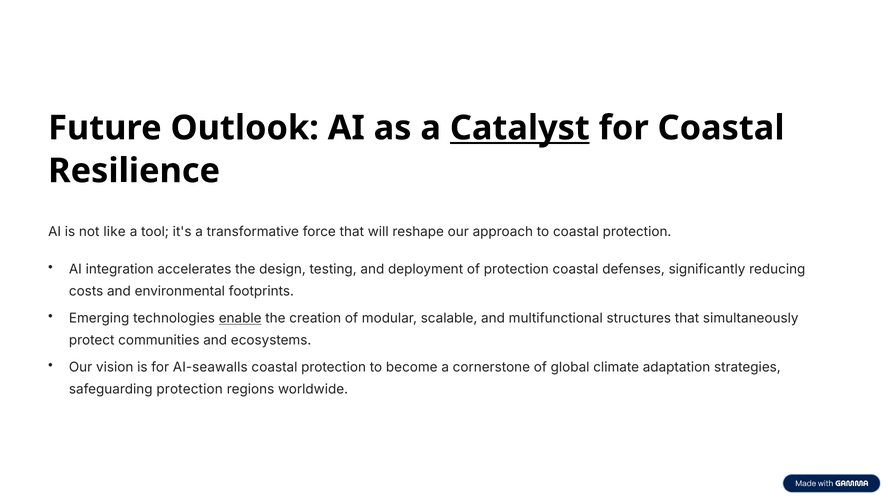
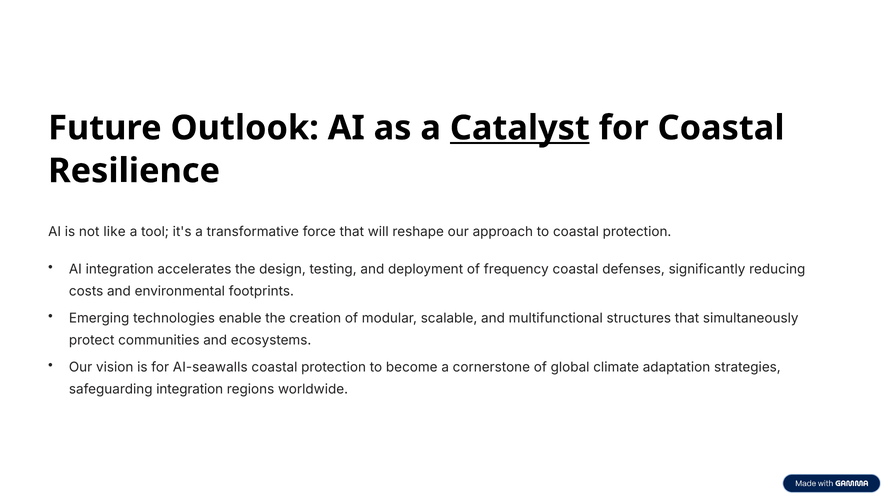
of protection: protection -> frequency (516, 269)
enable underline: present -> none (240, 318)
safeguarding protection: protection -> integration (190, 389)
